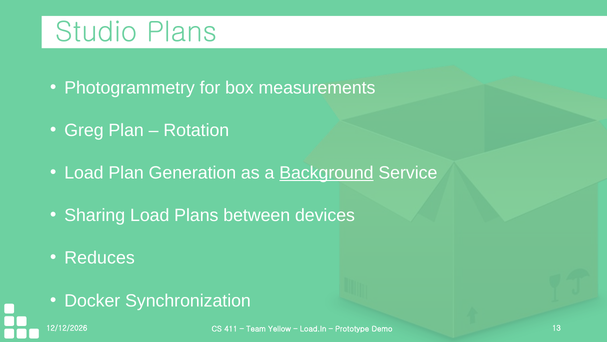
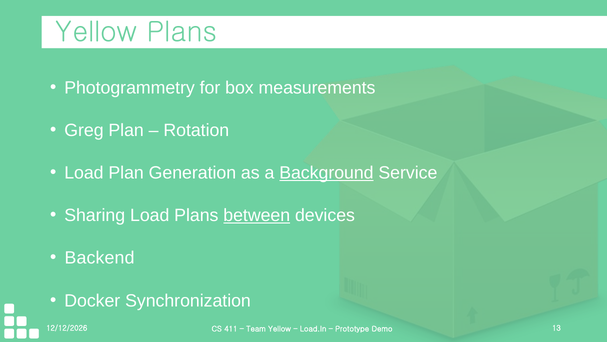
Studio: Studio -> Yellow (97, 32)
between underline: none -> present (257, 215)
Reduces: Reduces -> Backend (100, 258)
